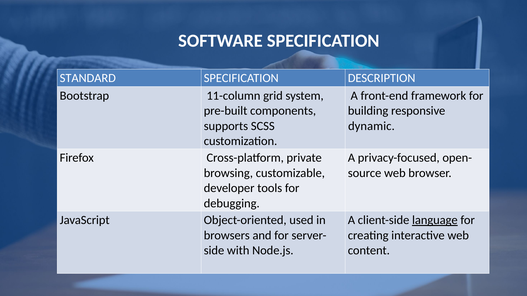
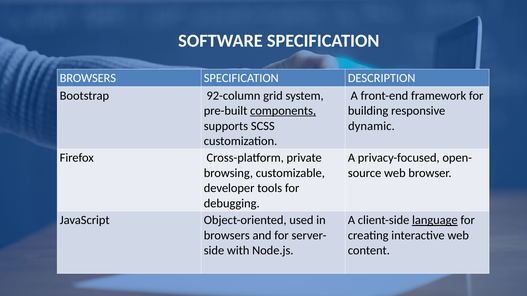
STANDARD: STANDARD -> BROWSERS (88, 78)
11-column: 11-column -> 92-column (233, 96)
components underline: none -> present (283, 111)
